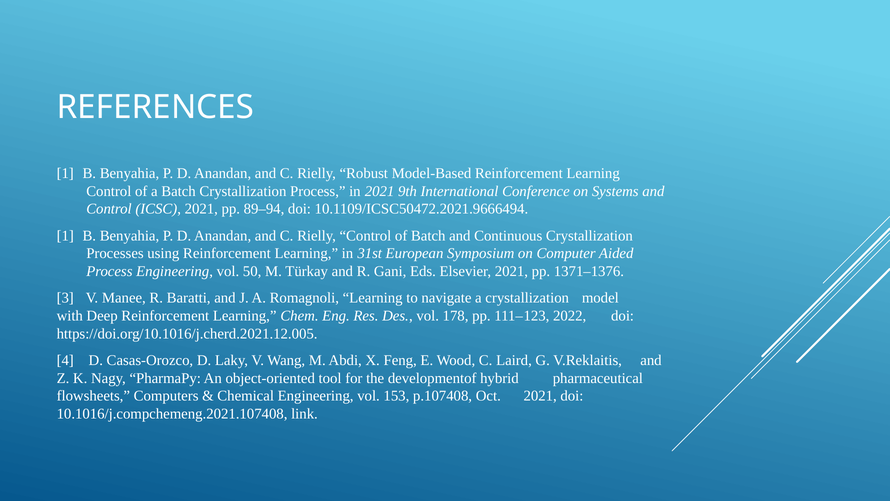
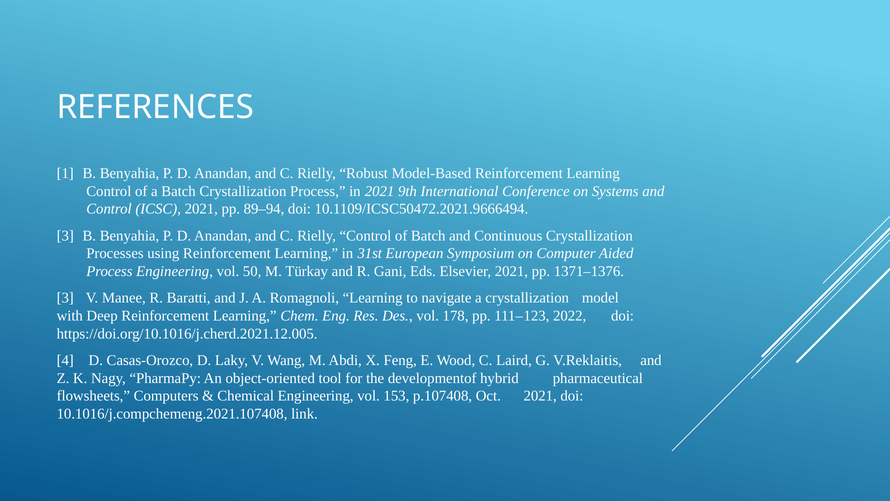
1: 1 -> 3 (65, 236)
